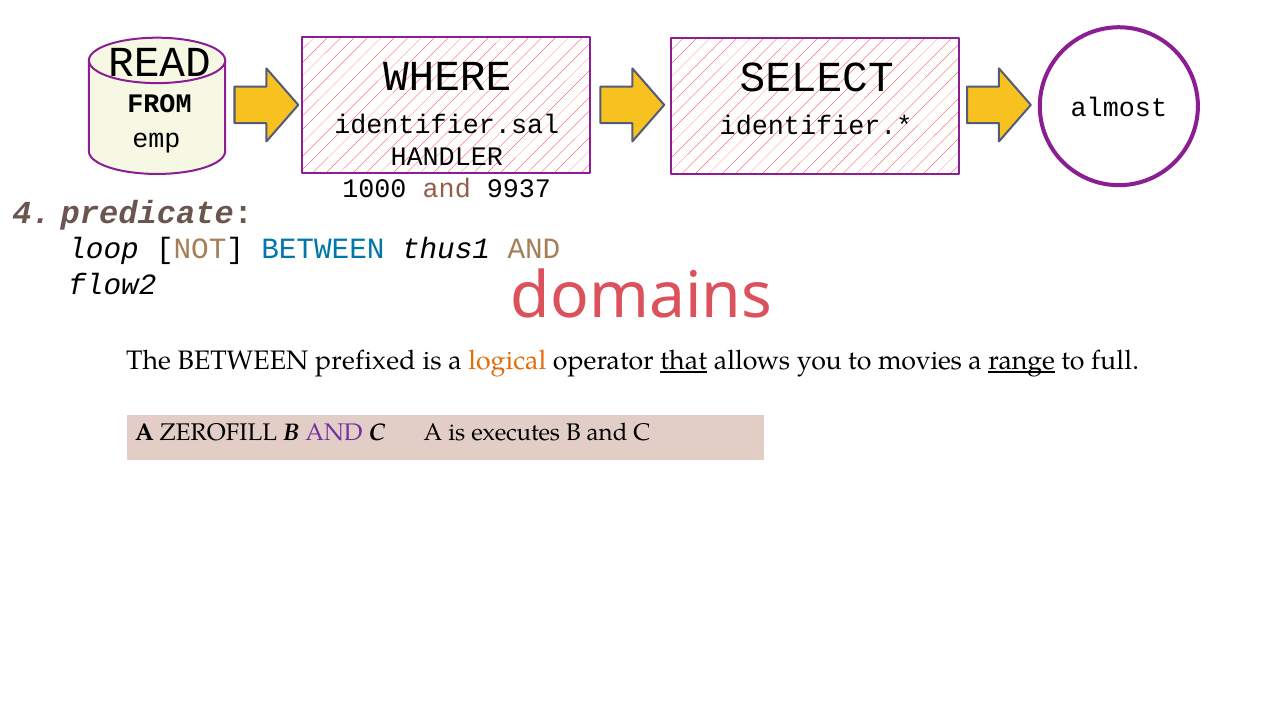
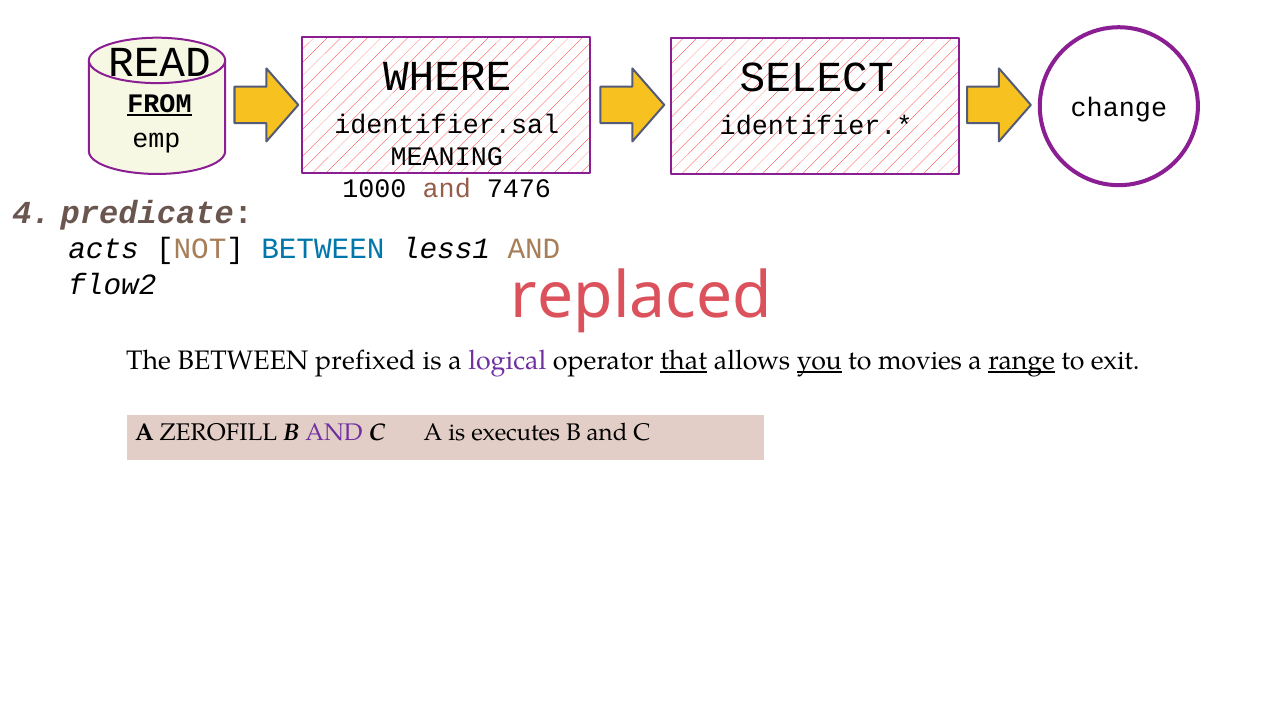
FROM underline: none -> present (159, 103)
almost: almost -> change (1119, 108)
HANDLER: HANDLER -> MEANING (447, 157)
9937: 9937 -> 7476 (519, 189)
loop: loop -> acts (104, 249)
thus1: thus1 -> less1 (446, 249)
domains: domains -> replaced (641, 296)
logical colour: orange -> purple (507, 361)
you underline: none -> present (819, 361)
full: full -> exit (1115, 361)
